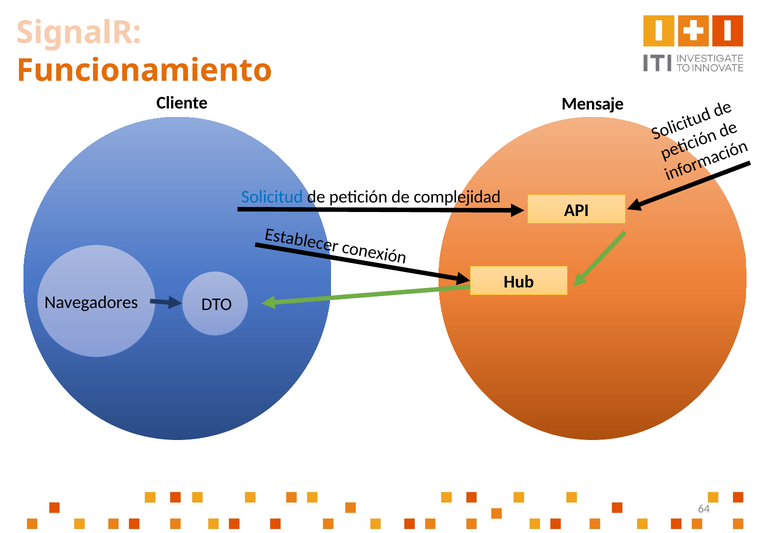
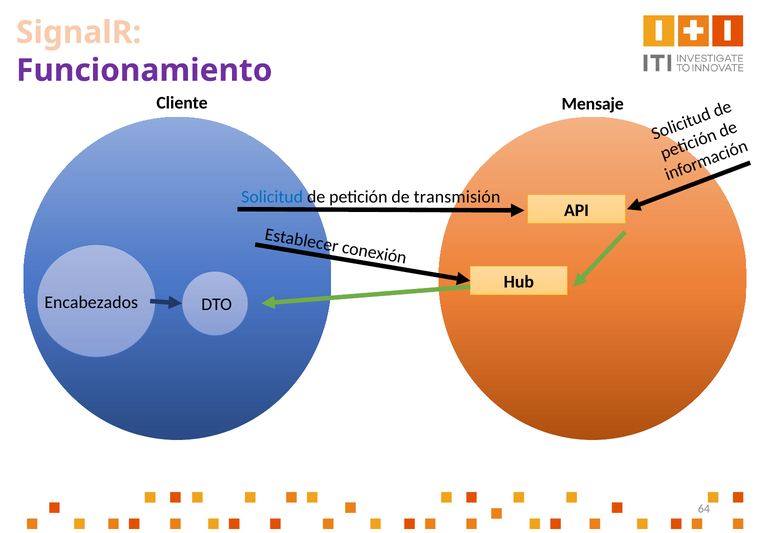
Funcionamiento colour: orange -> purple (144, 70)
complejidad: complejidad -> transmisión (457, 197)
Navegadores: Navegadores -> Encabezados (91, 302)
